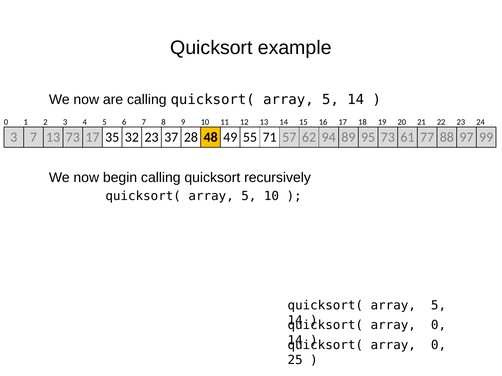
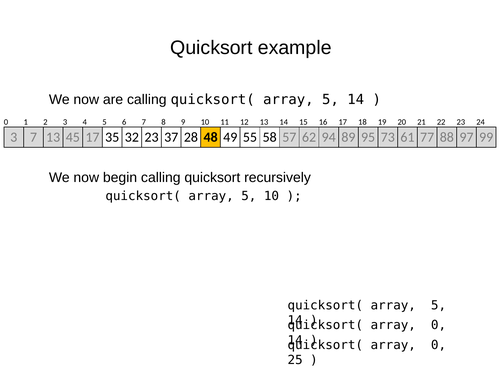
13 73: 73 -> 45 (73, 137)
71: 71 -> 58 (270, 137)
